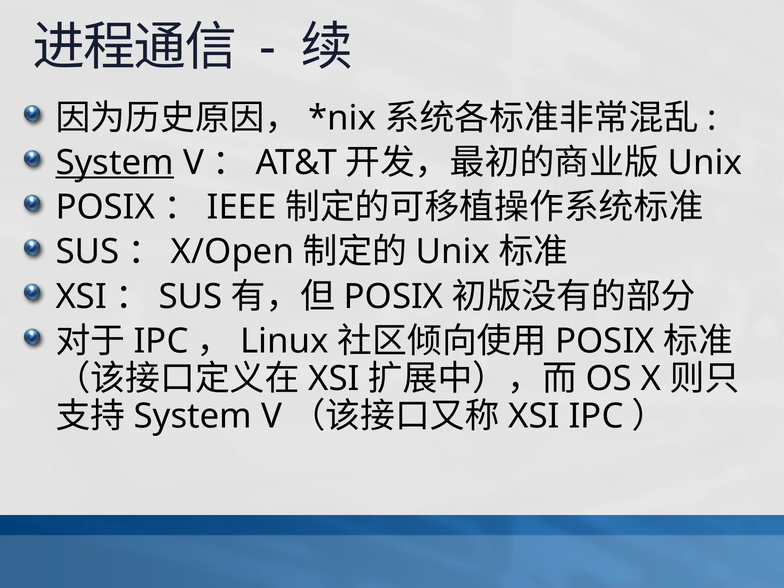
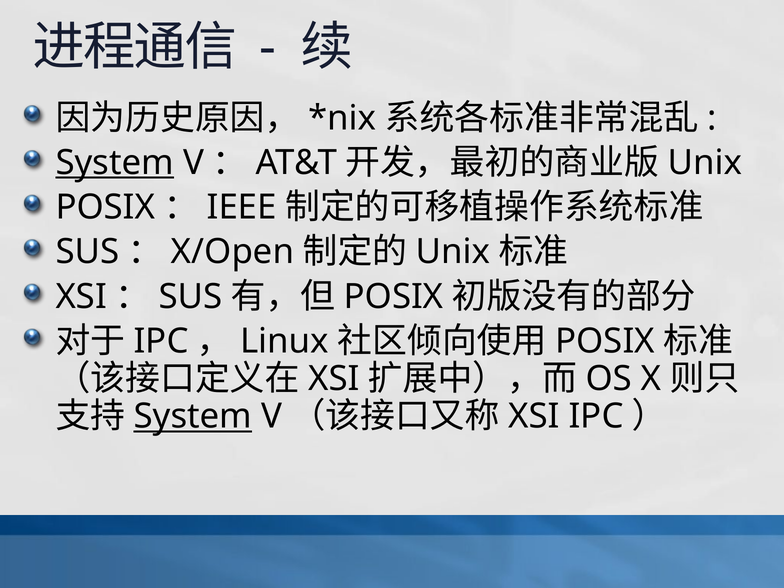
System underline: none -> present (193, 416)
